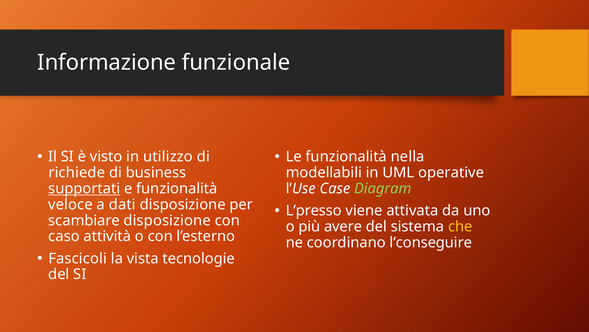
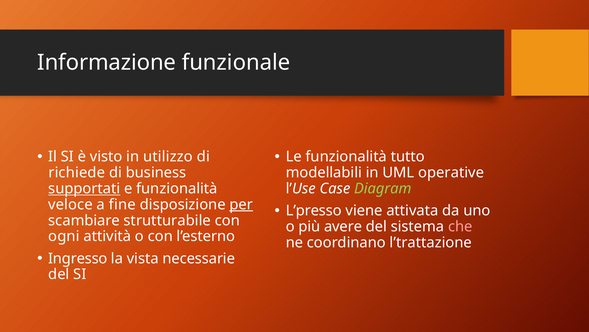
nella: nella -> tutto (408, 156)
dati: dati -> fine (122, 204)
per underline: none -> present (241, 204)
scambiare disposizione: disposizione -> strutturabile (167, 220)
che colour: yellow -> pink (460, 226)
caso: caso -> ogni (64, 236)
l’conseguire: l’conseguire -> l’trattazione (431, 242)
Fascicoli: Fascicoli -> Ingresso (78, 258)
tecnologie: tecnologie -> necessarie (199, 258)
